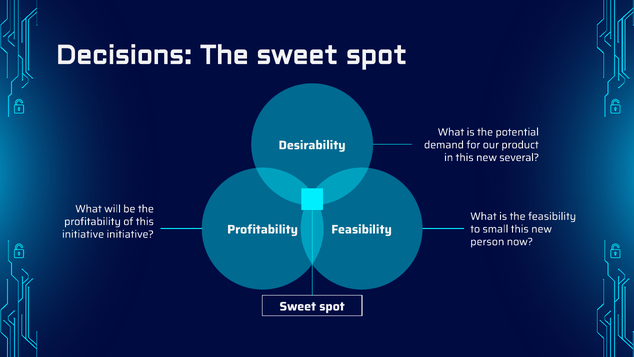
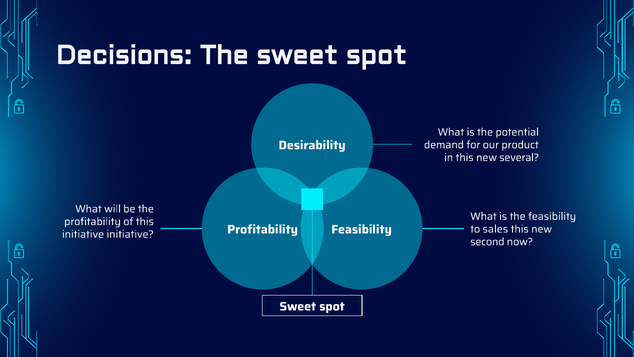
small: small -> sales (495, 229)
person: person -> second (487, 241)
